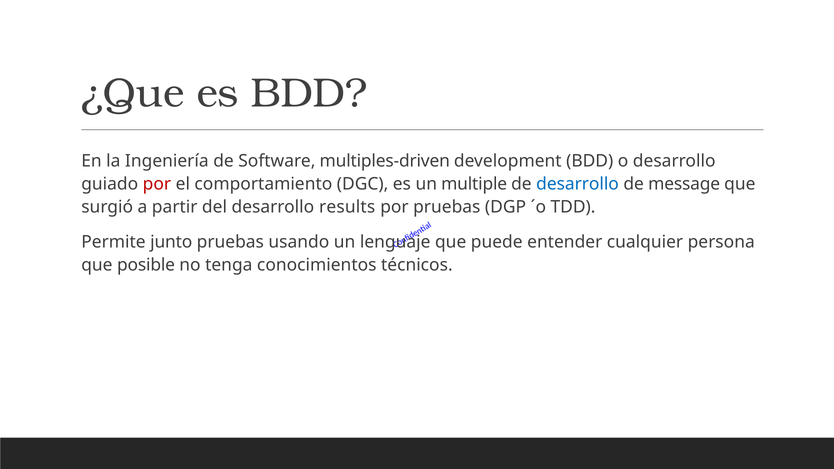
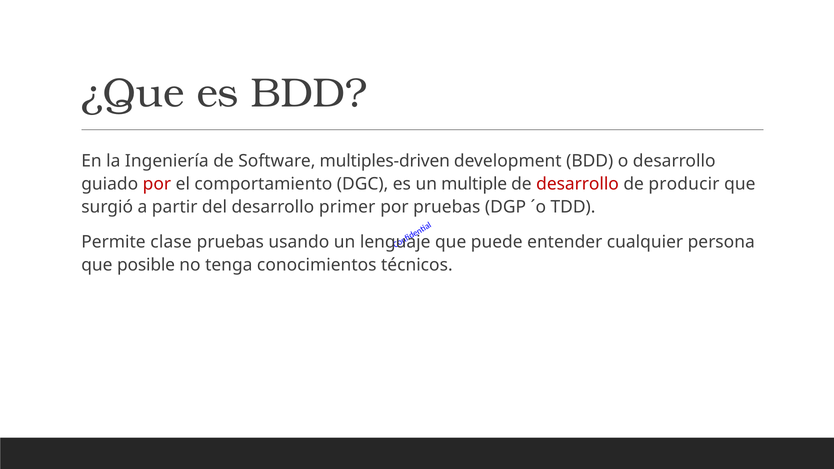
desarrollo colour: blue -> red (578, 184)
message: message -> producir (684, 184)
results: results -> primer (347, 207)
junto: junto -> clase (171, 242)
